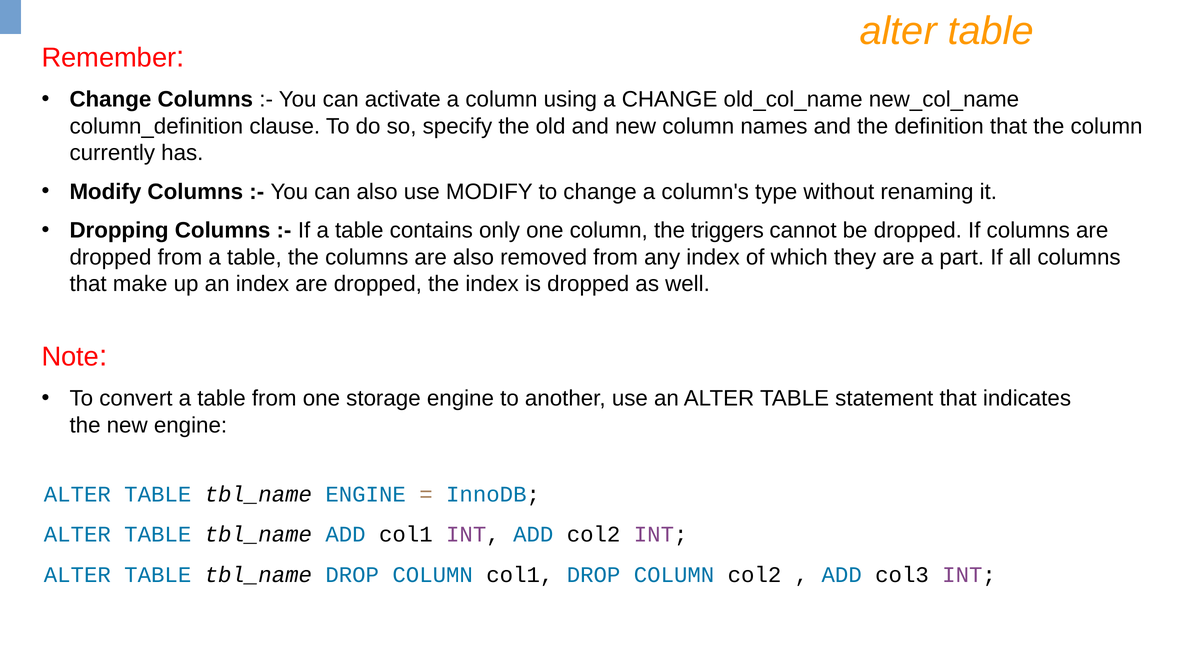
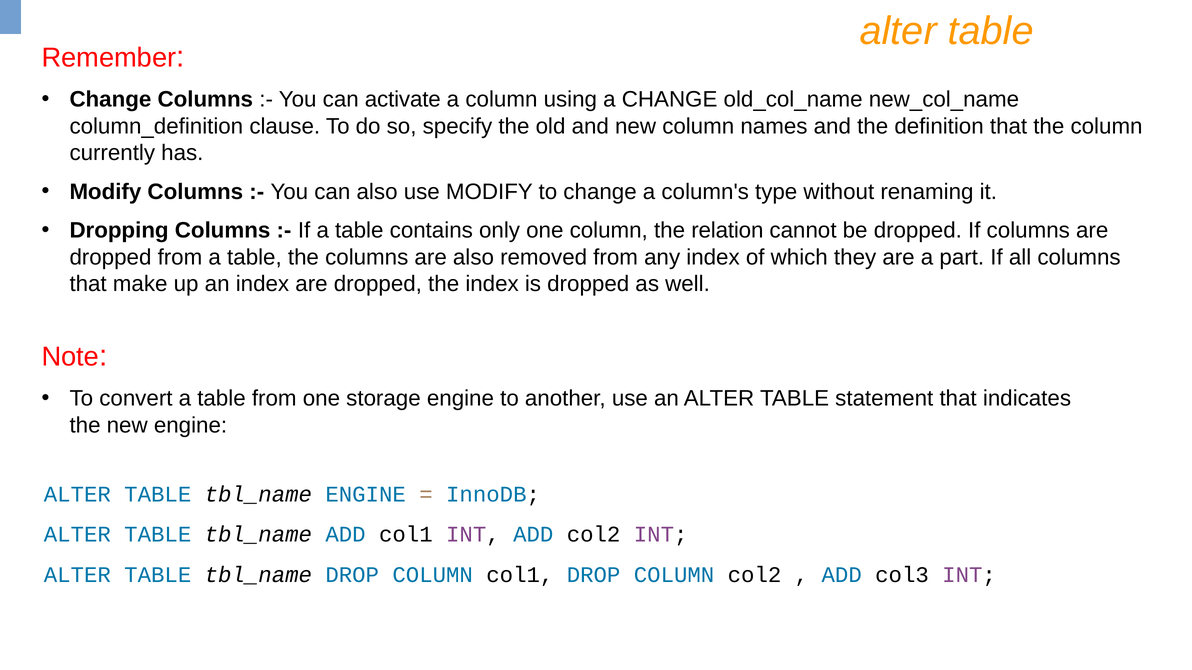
triggers: triggers -> relation (727, 231)
